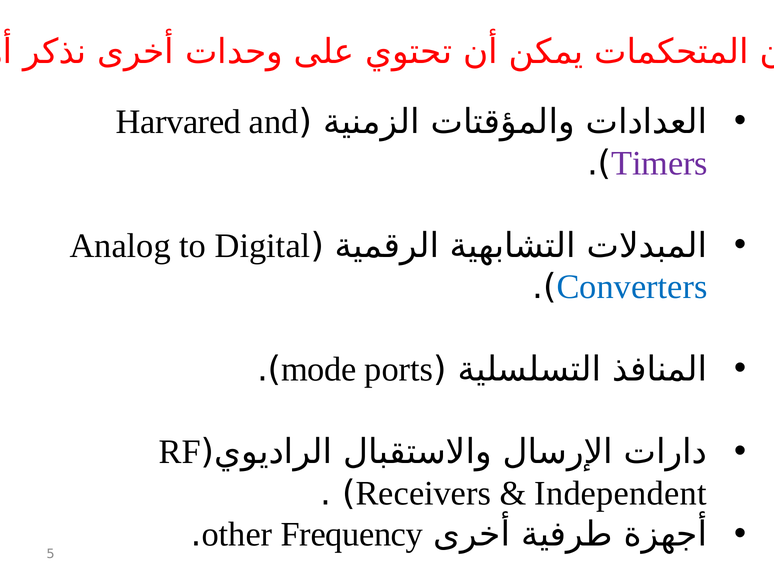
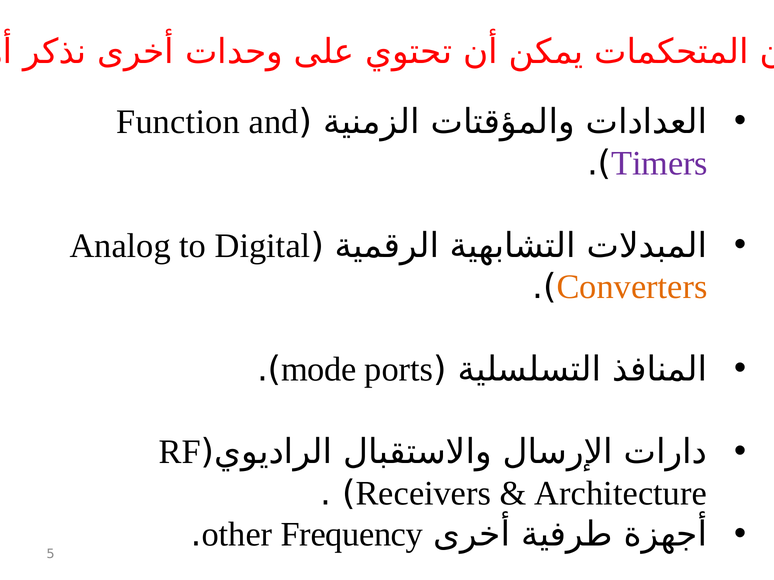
Harvared: Harvared -> Function (178, 122)
Converters colour: blue -> orange (632, 287)
Independent: Independent -> Architecture (621, 494)
